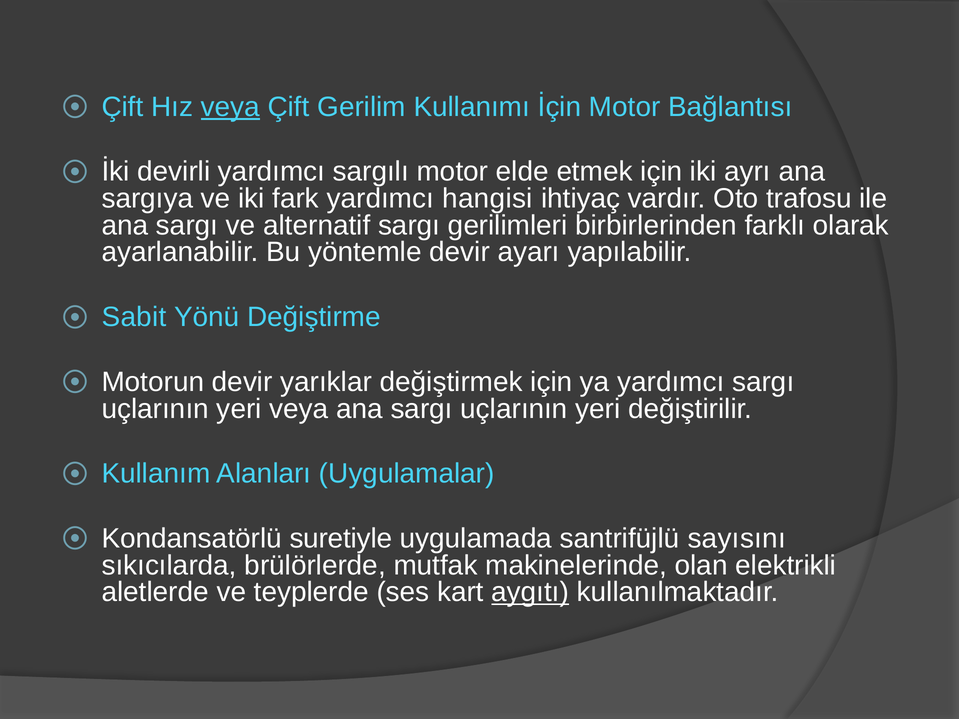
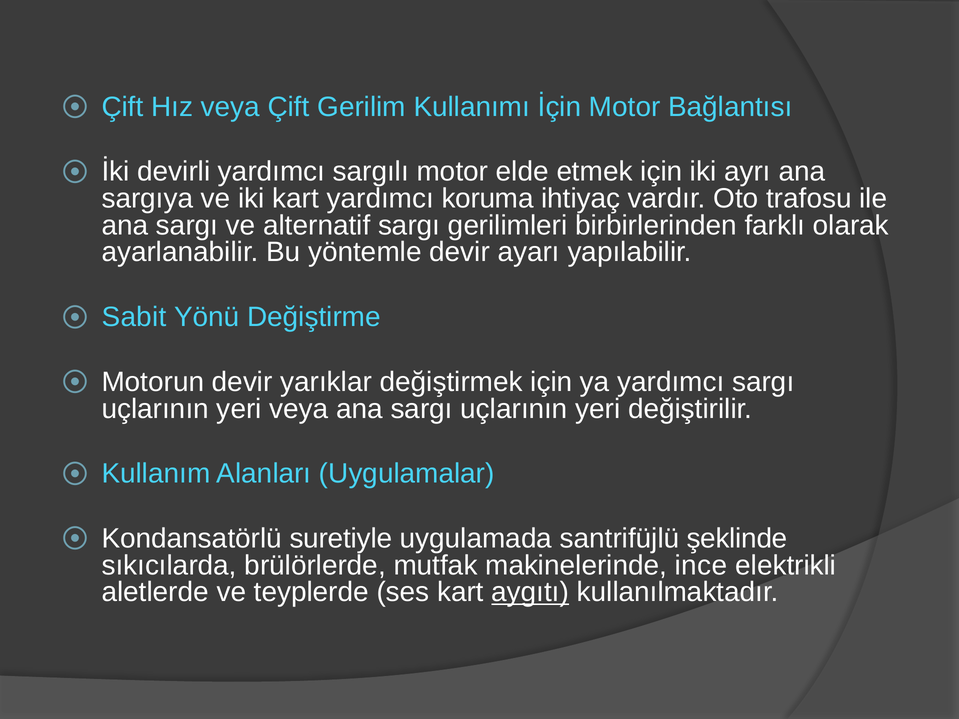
veya underline: present -> none (230, 107)
iki fark: fark -> kart (296, 199)
hangisi: hangisi -> koruma (488, 199)
sayısını: sayısını -> şeklinde (737, 539)
olan: olan -> ince (701, 565)
